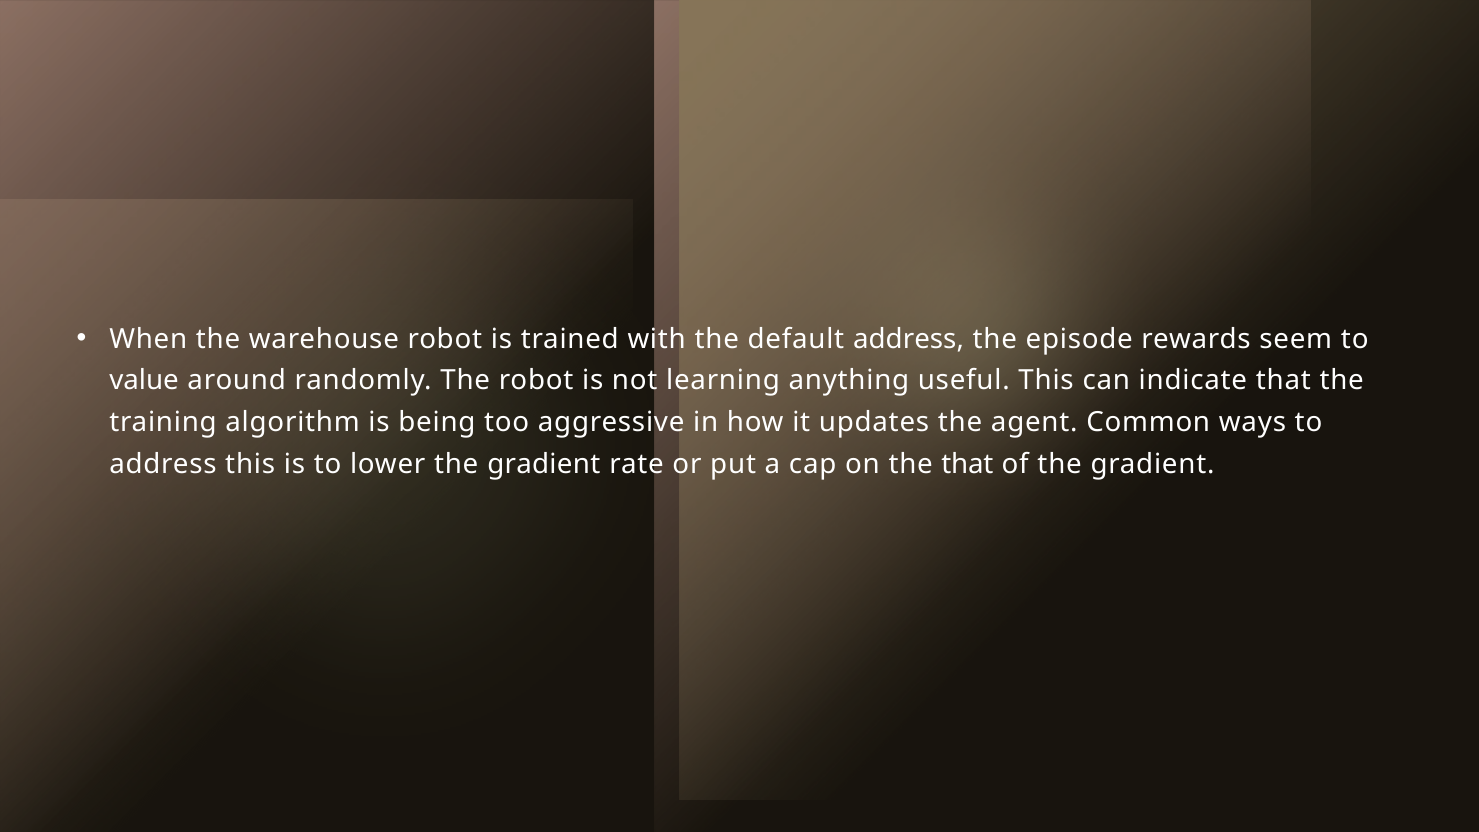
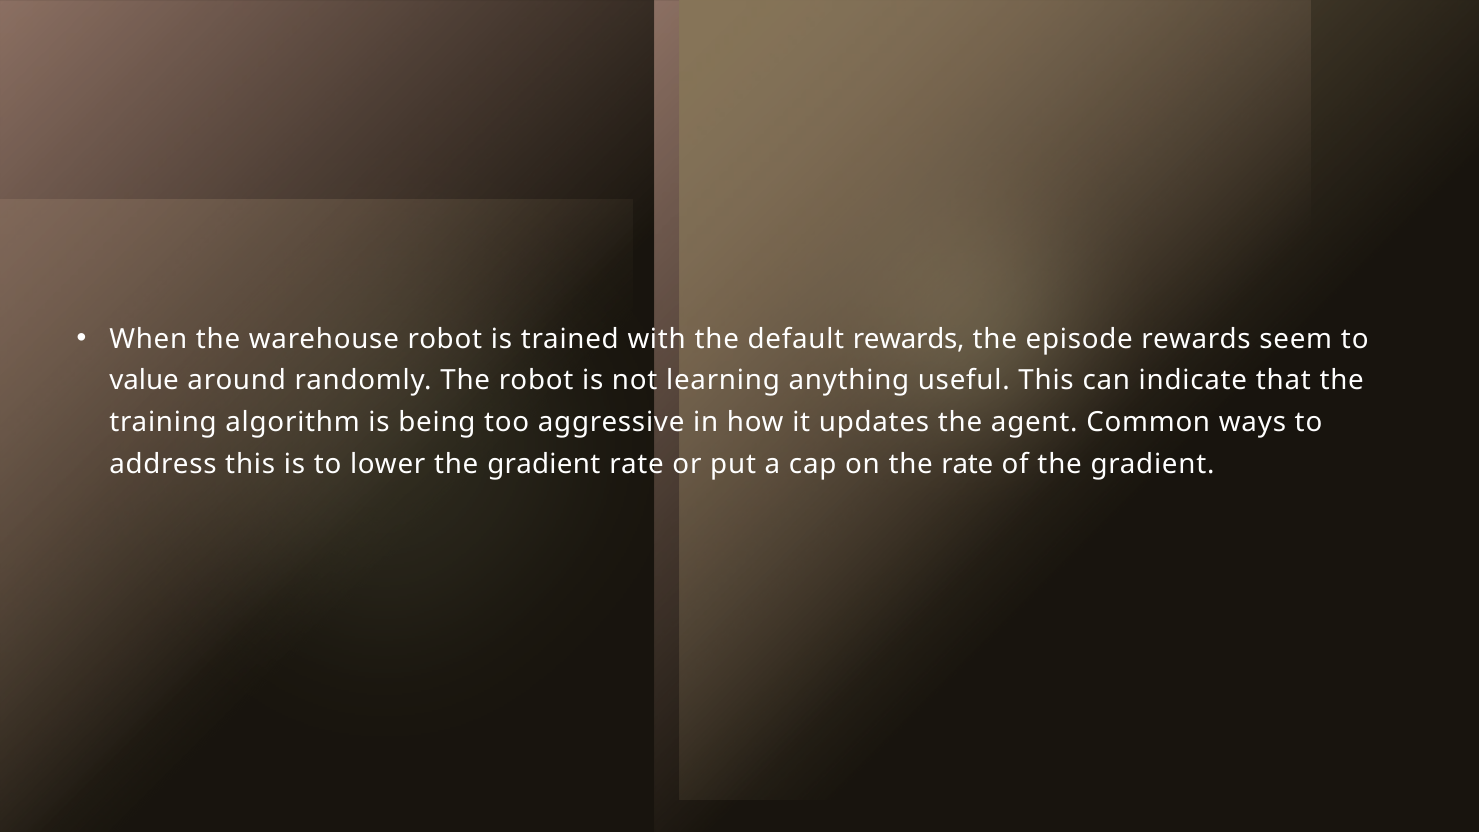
default address: address -> rewards (909, 339)
the that: that -> rate (967, 464)
